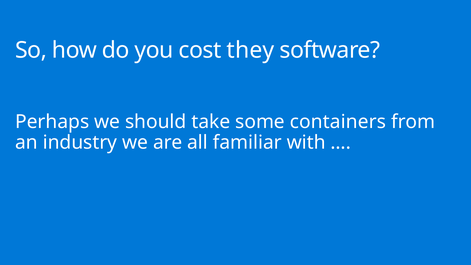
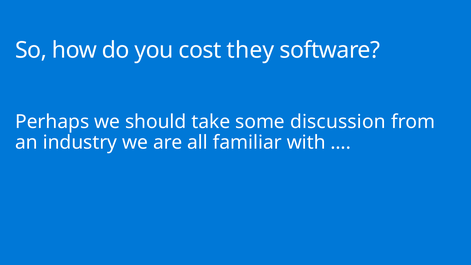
containers: containers -> discussion (338, 122)
